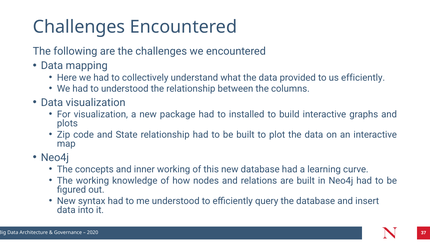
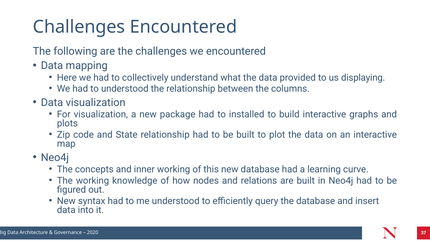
us efficiently: efficiently -> displaying (363, 78)
